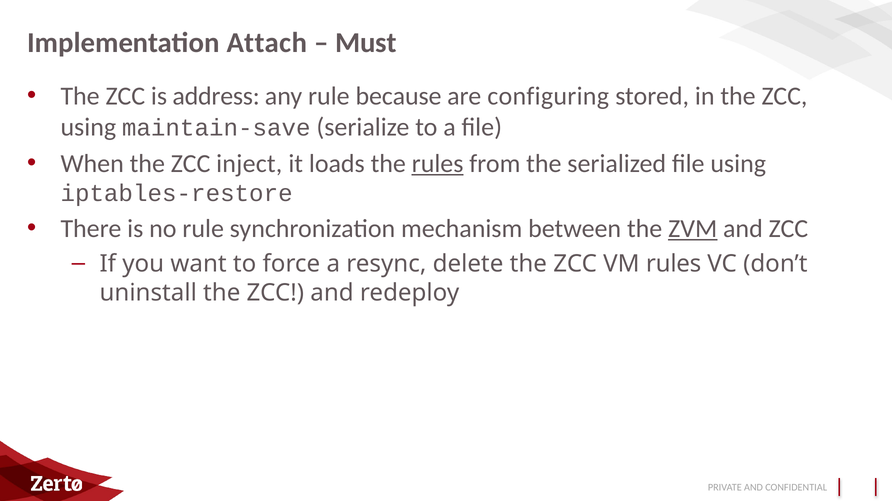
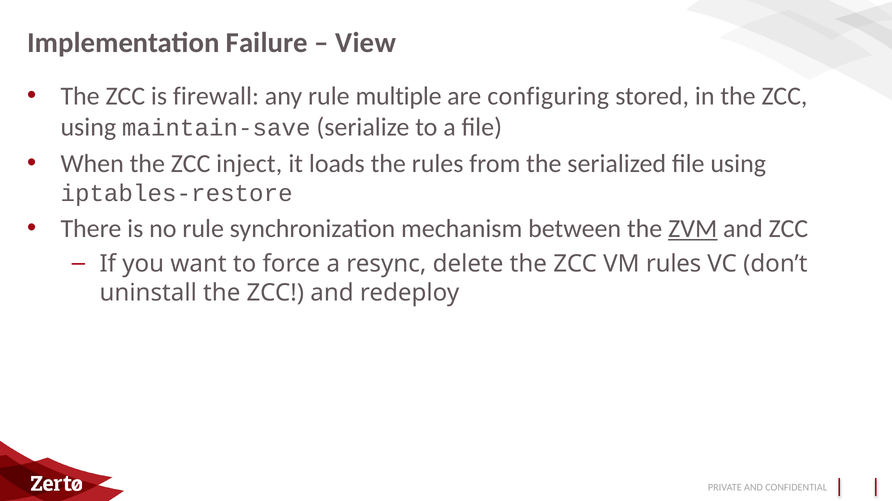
Attach: Attach -> Failure (267, 43)
Must: Must -> View (366, 43)
address: address -> firewall (216, 96)
because: because -> multiple (399, 96)
rules underline: present -> none (438, 164)
